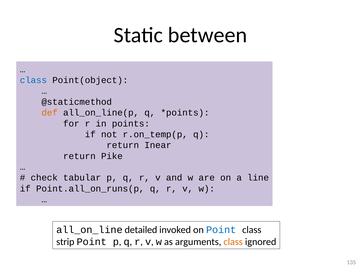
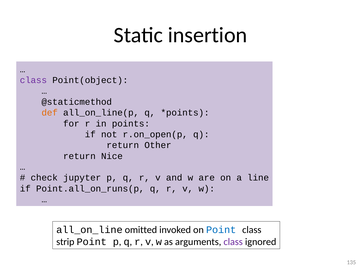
between: between -> insertion (208, 35)
class colour: blue -> purple (33, 80)
r.on_temp(p: r.on_temp(p -> r.on_open(p (155, 134)
Inear: Inear -> Other (158, 145)
Pike: Pike -> Nice (112, 156)
tabular: tabular -> jupyter (82, 178)
detailed: detailed -> omitted (141, 230)
class colour: orange -> purple (233, 242)
